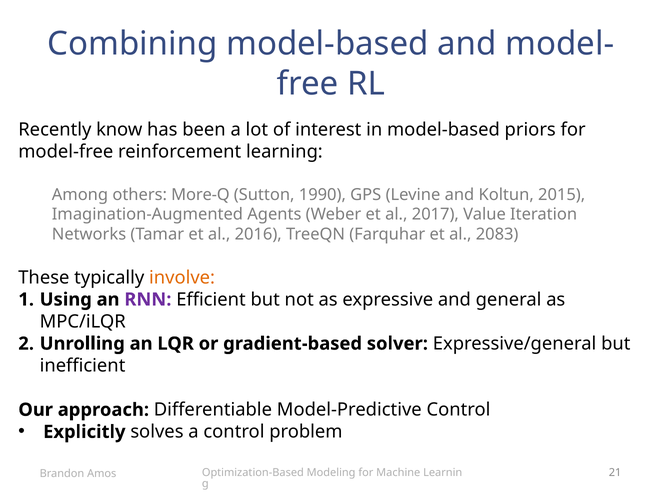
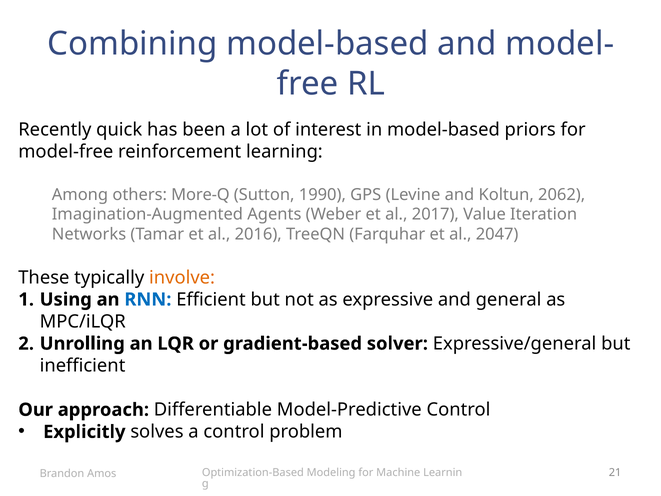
know: know -> quick (119, 130)
2015: 2015 -> 2062 (562, 195)
2083: 2083 -> 2047 (497, 234)
RNN colour: purple -> blue (148, 299)
